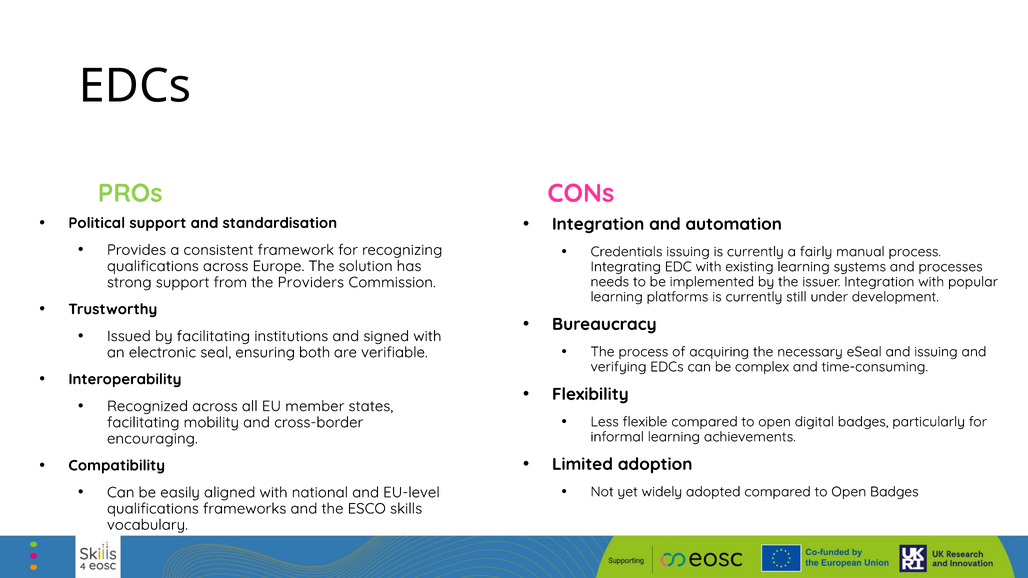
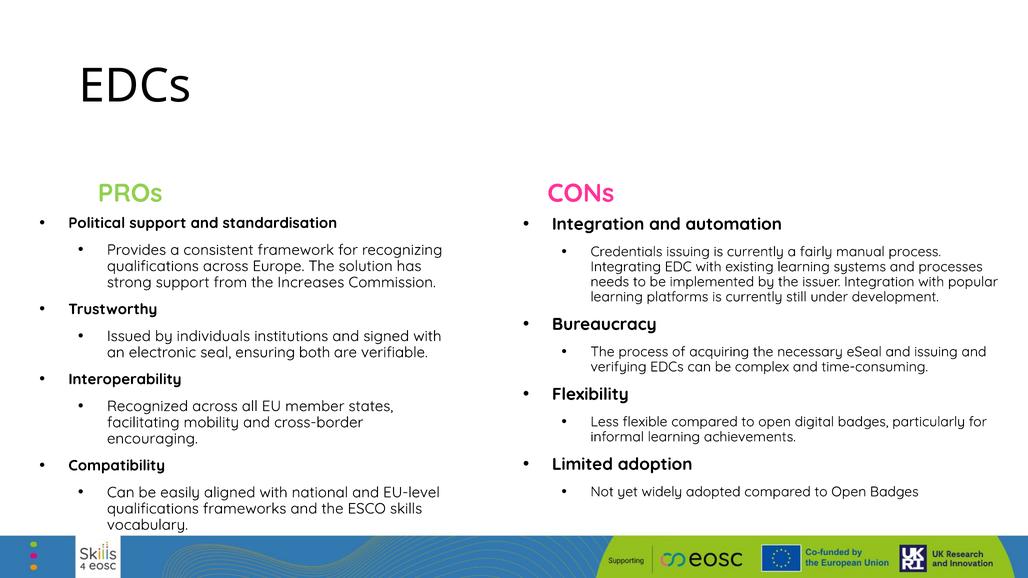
Providers: Providers -> Increases (311, 282)
by facilitating: facilitating -> individuals (213, 336)
